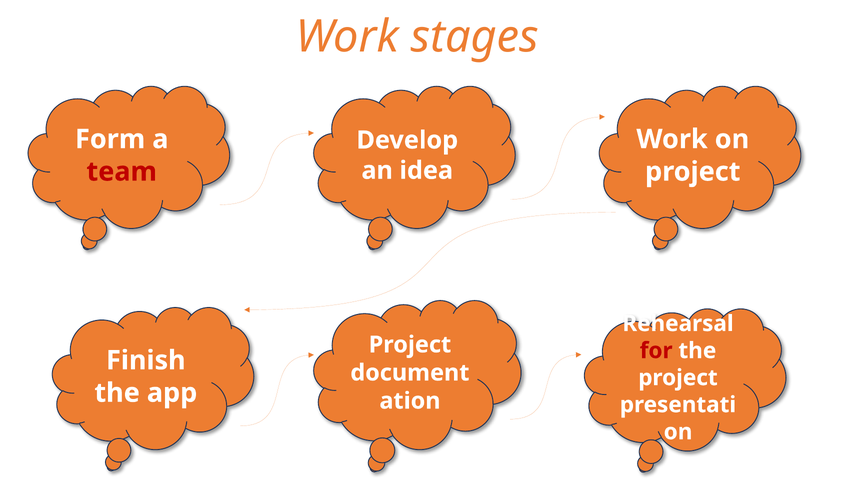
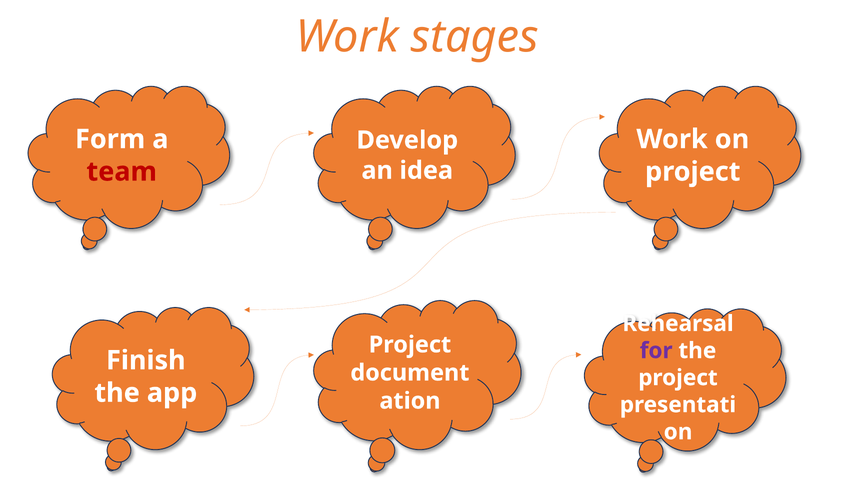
for colour: red -> purple (656, 351)
